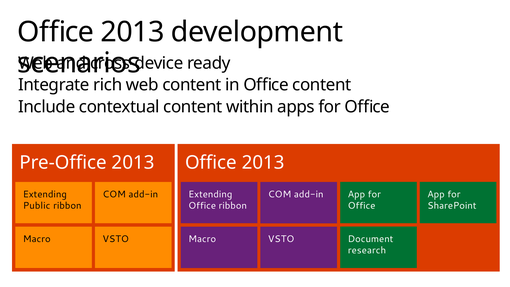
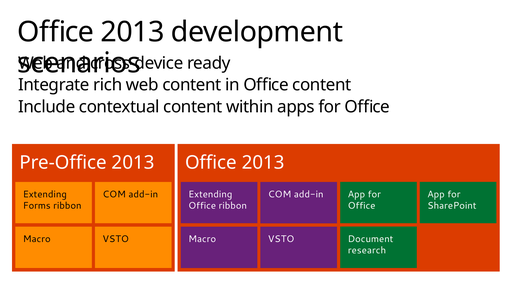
Public: Public -> Forms (37, 206)
